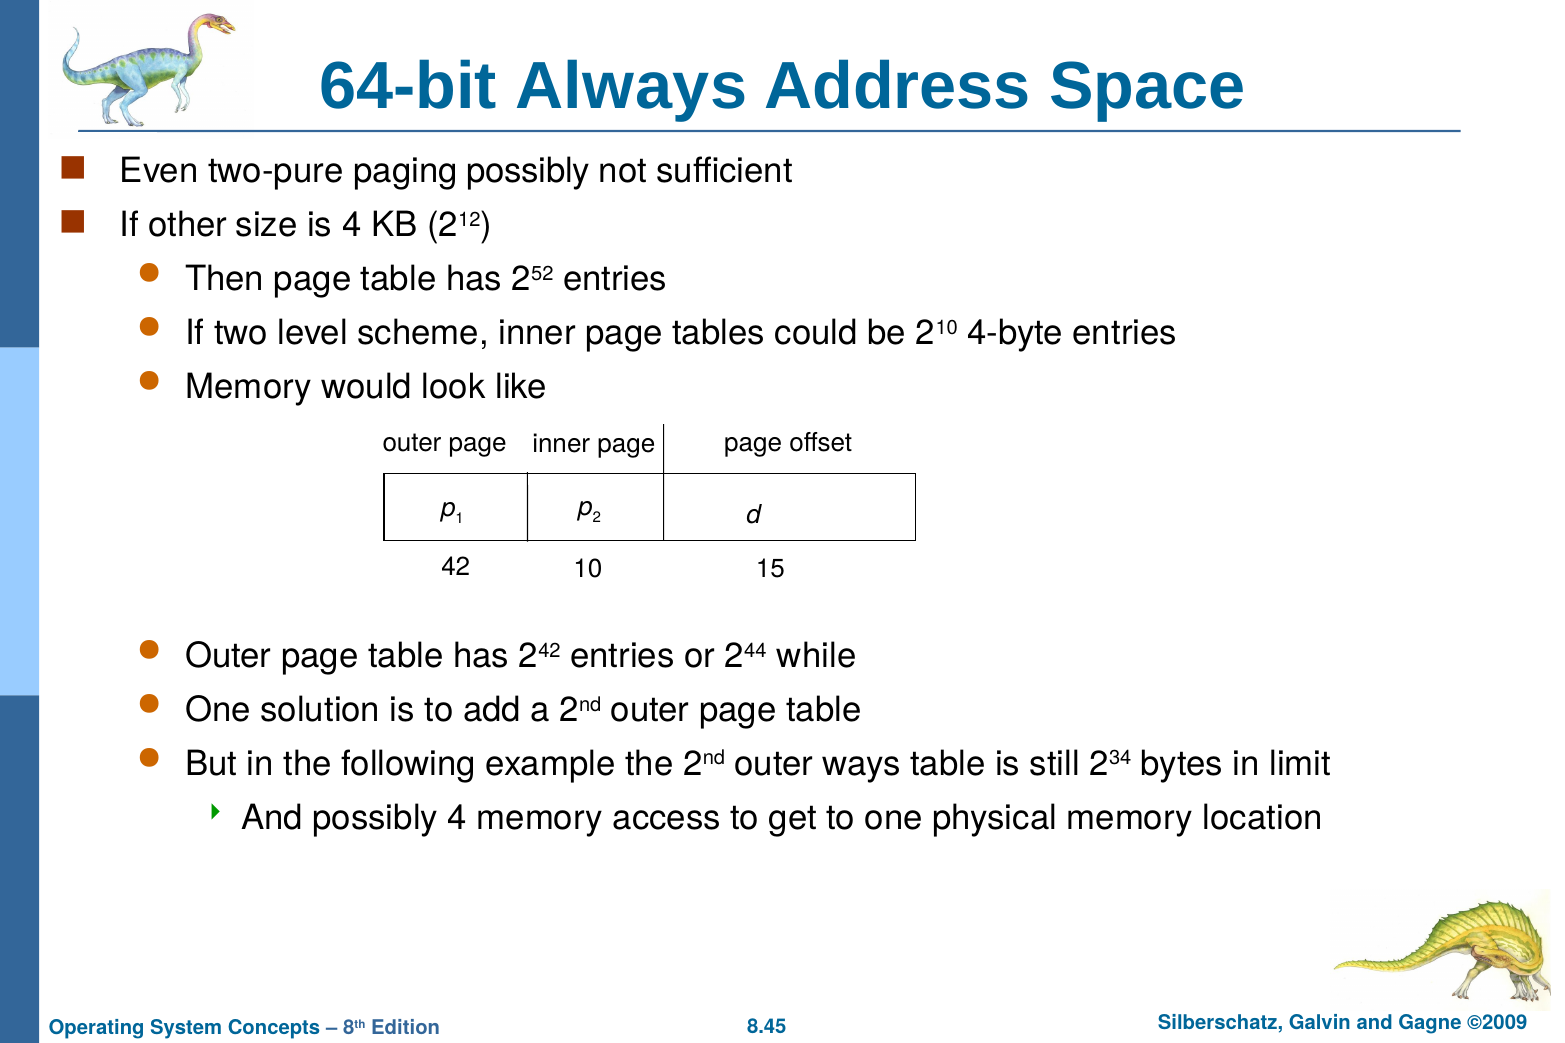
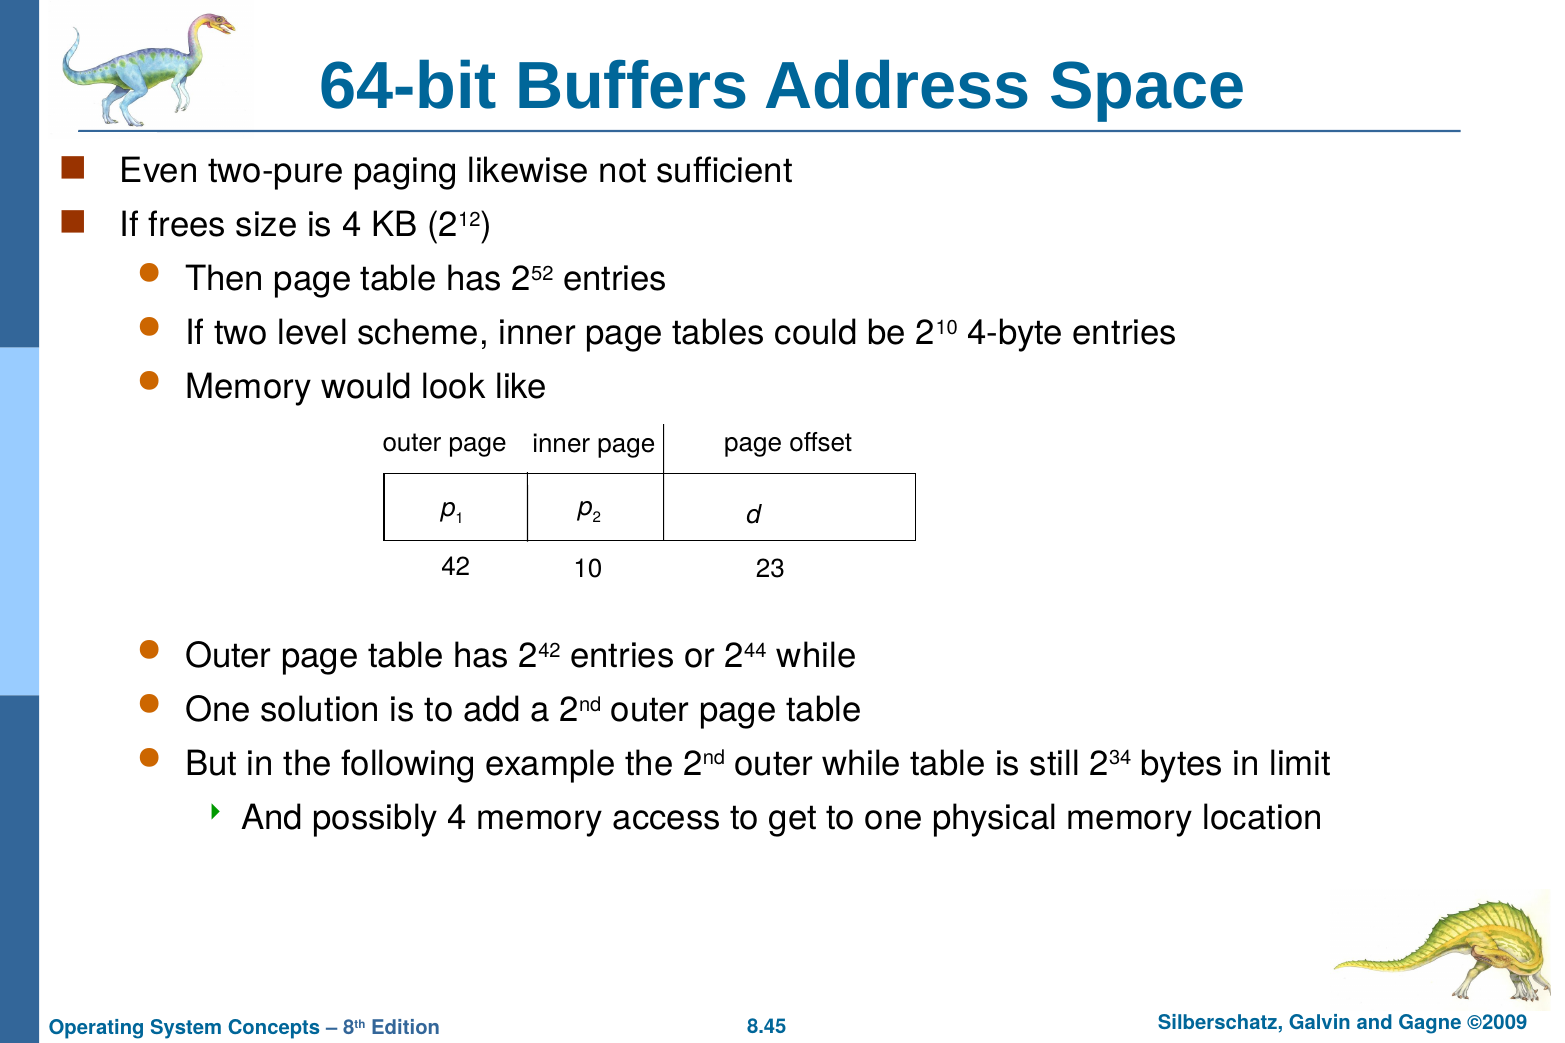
Always: Always -> Buffers (632, 87)
paging possibly: possibly -> likewise (528, 171)
other: other -> frees (187, 225)
15: 15 -> 23 (770, 569)
outer ways: ways -> while (862, 764)
